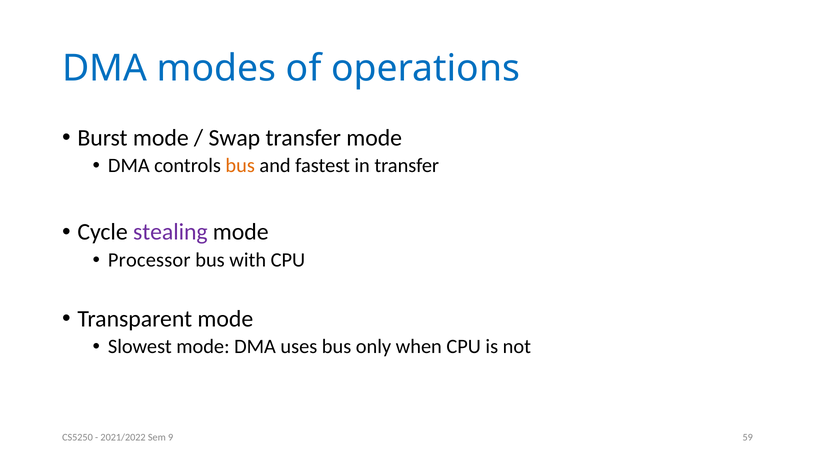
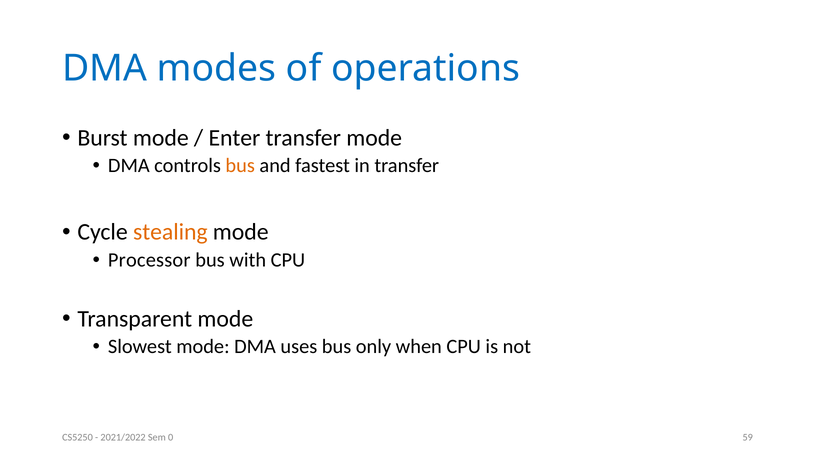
Swap: Swap -> Enter (234, 138)
stealing colour: purple -> orange (170, 232)
9: 9 -> 0 (171, 438)
